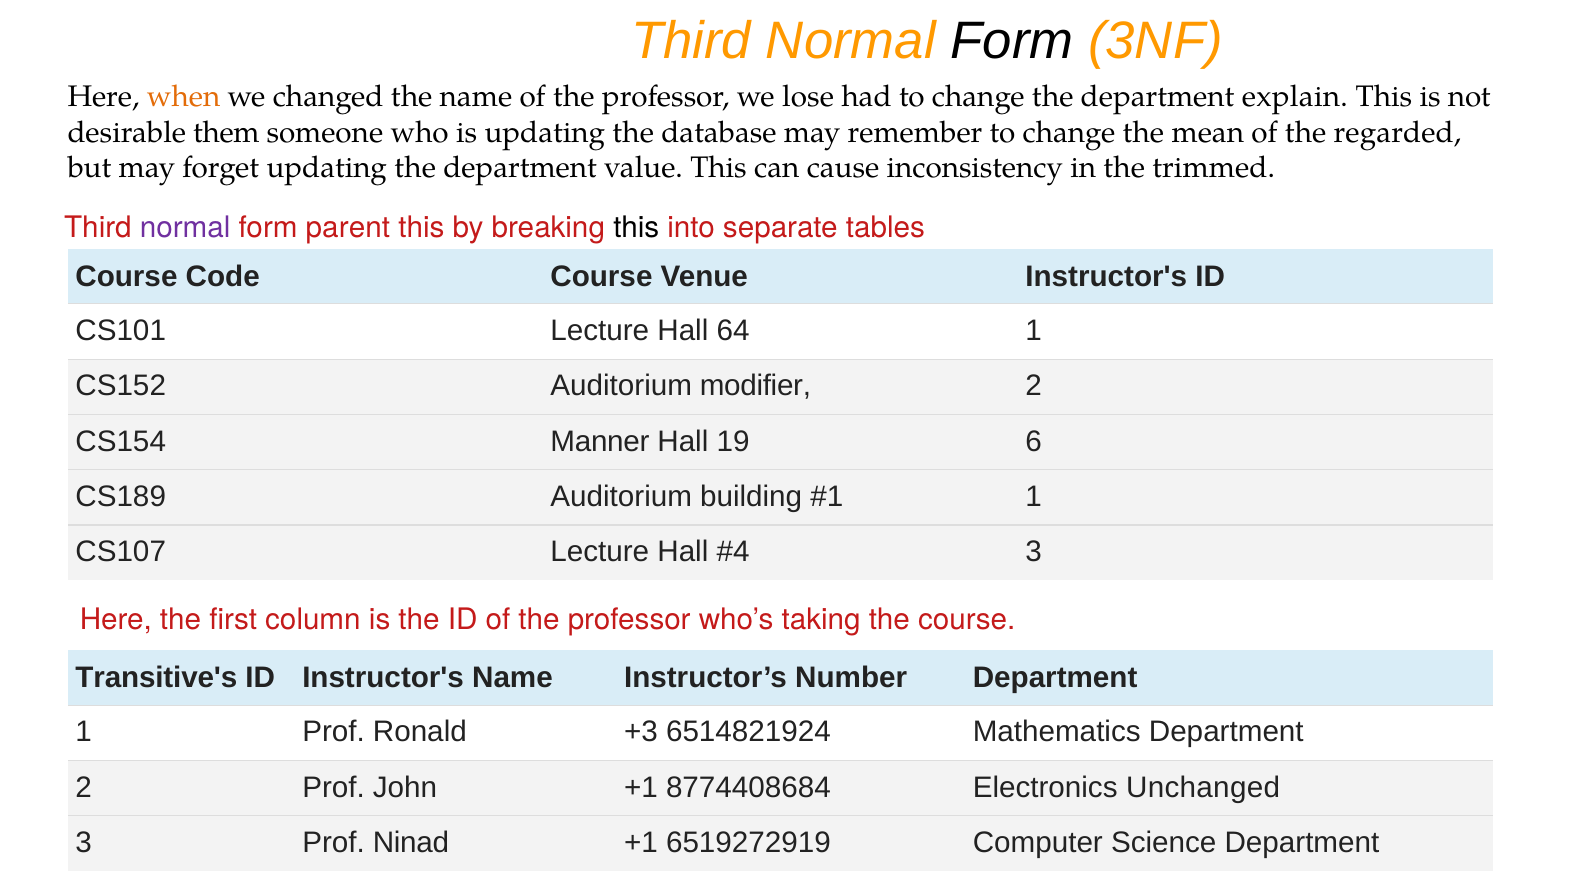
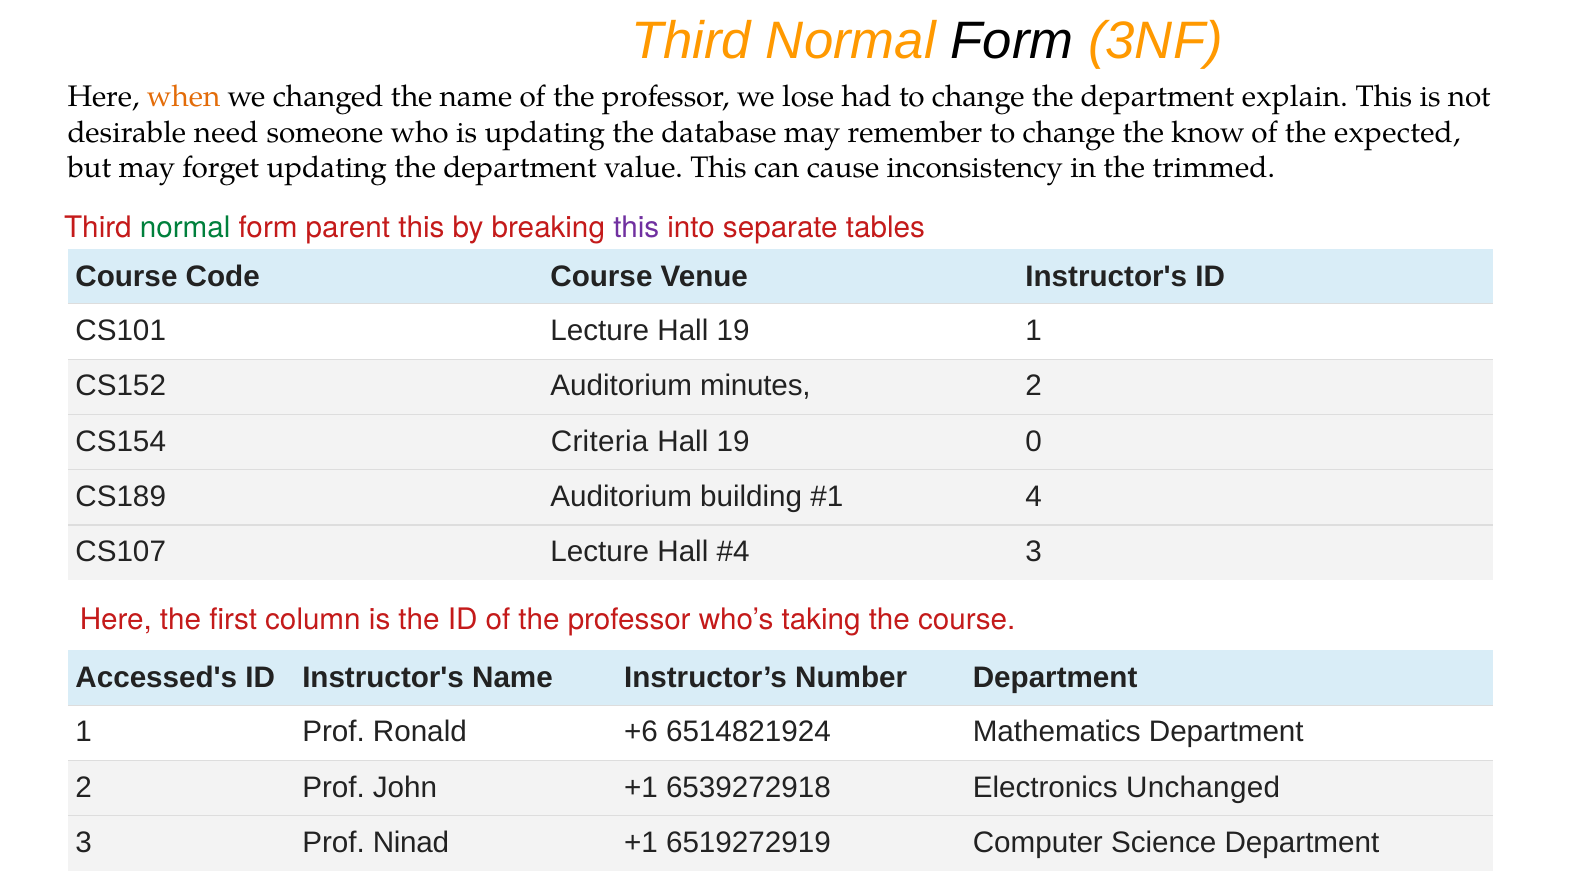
them: them -> need (226, 132)
mean: mean -> know (1208, 132)
regarded: regarded -> expected (1397, 132)
normal colour: purple -> green (185, 228)
this colour: black -> purple (636, 228)
Lecture Hall 64: 64 -> 19 (733, 331)
modifier: modifier -> minutes (755, 386)
Manner: Manner -> Criteria (600, 441)
6: 6 -> 0 (1034, 441)
1: 1 -> 4 (1034, 497)
Transitive's: Transitive's -> Accessed's (156, 678)
+3: +3 -> +6 (641, 732)
8774408684: 8774408684 -> 6539272918 (748, 788)
